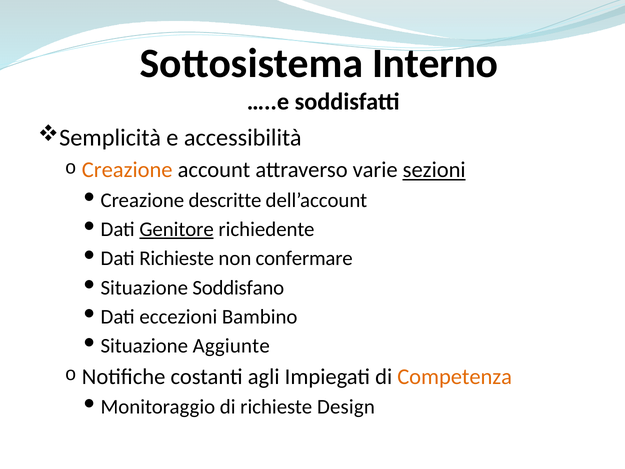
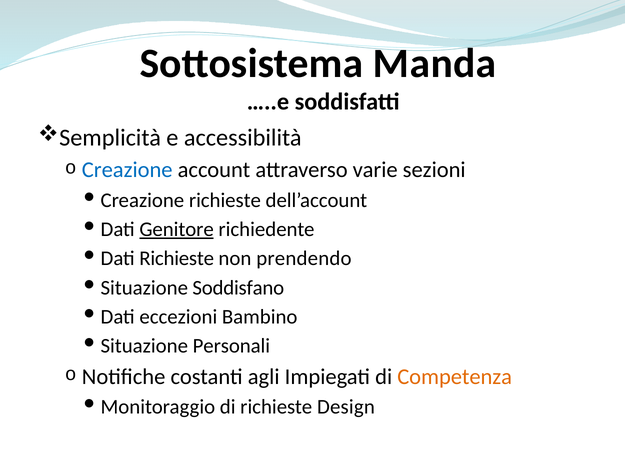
Interno: Interno -> Manda (435, 64)
Creazione colour: orange -> blue (127, 170)
sezioni underline: present -> none (434, 170)
descritte: descritte -> richieste (225, 200)
confermare: confermare -> prendendo (304, 258)
Aggiunte: Aggiunte -> Personali (231, 346)
